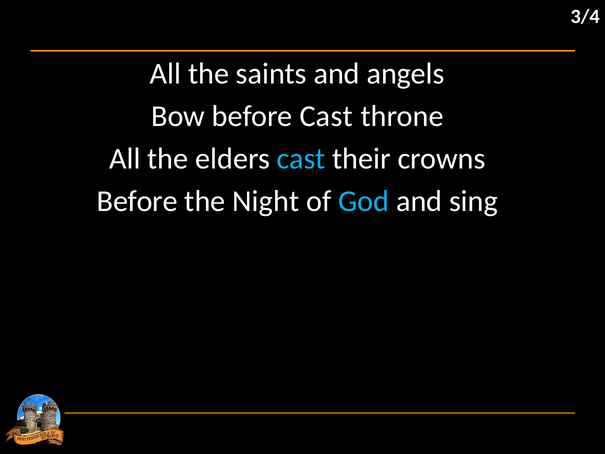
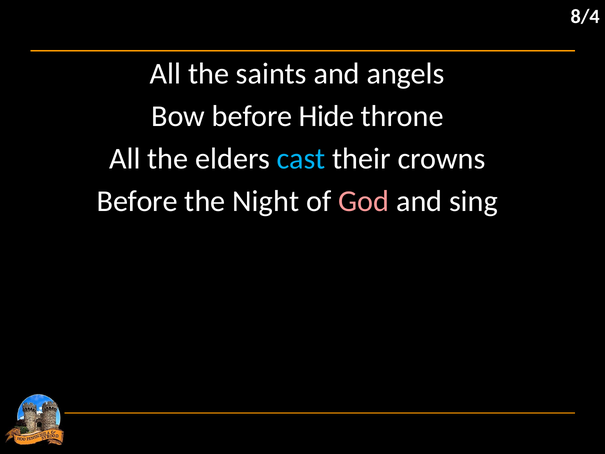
3/4: 3/4 -> 8/4 (585, 16)
before Cast: Cast -> Hide (327, 116)
God colour: light blue -> pink (364, 201)
